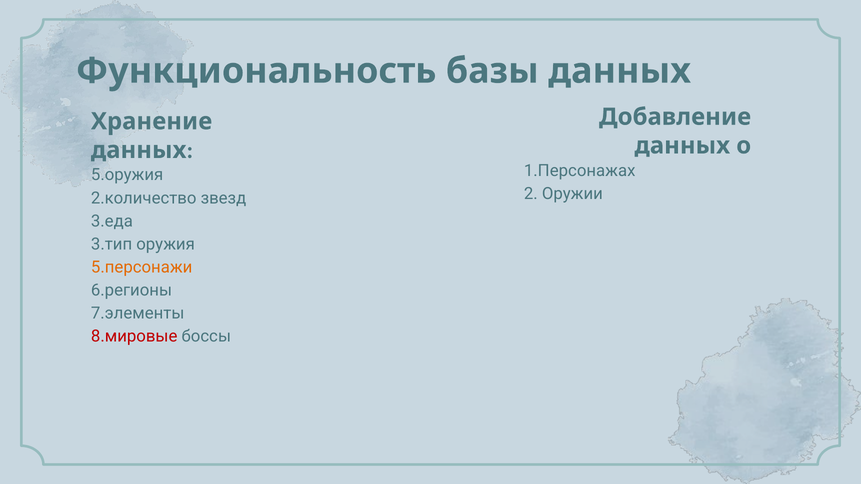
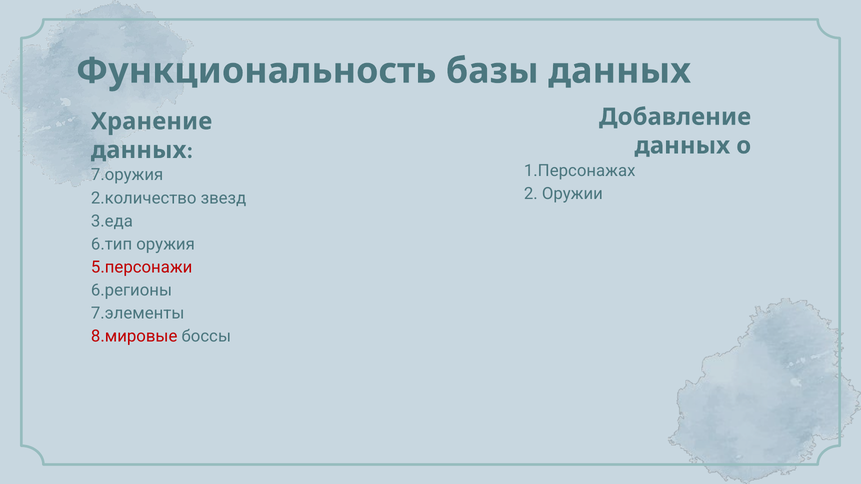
5.оружия: 5.оружия -> 7.оружия (127, 175)
3.тип: 3.тип -> 6.тип (112, 244)
5.персонажи colour: orange -> red (142, 267)
